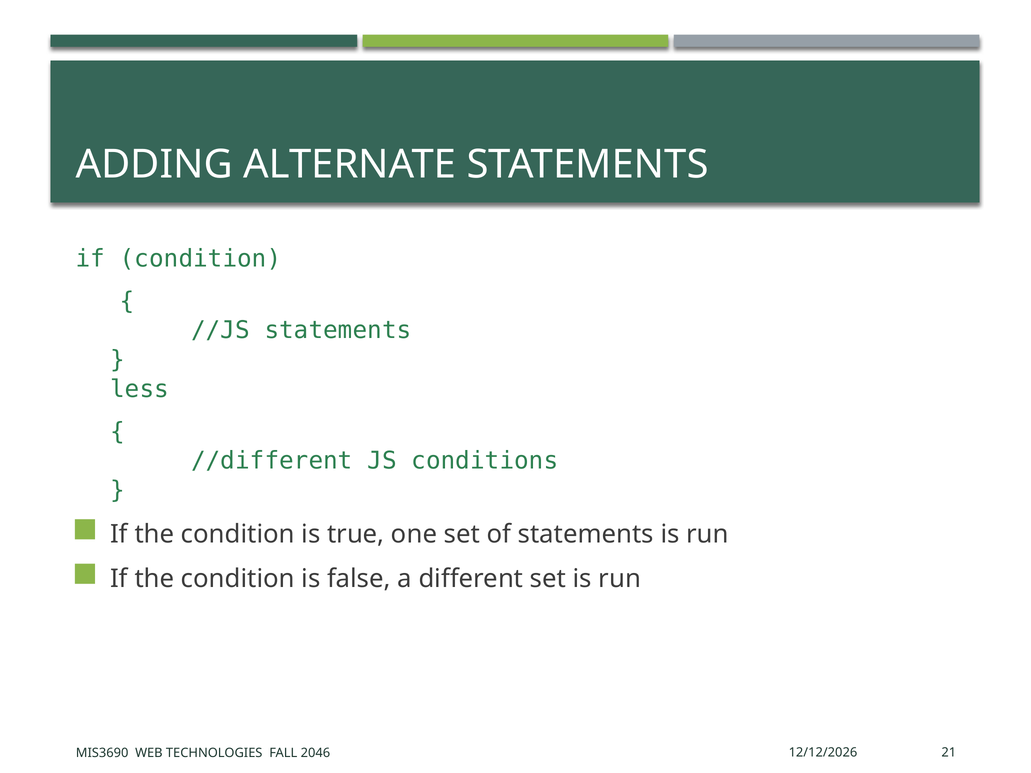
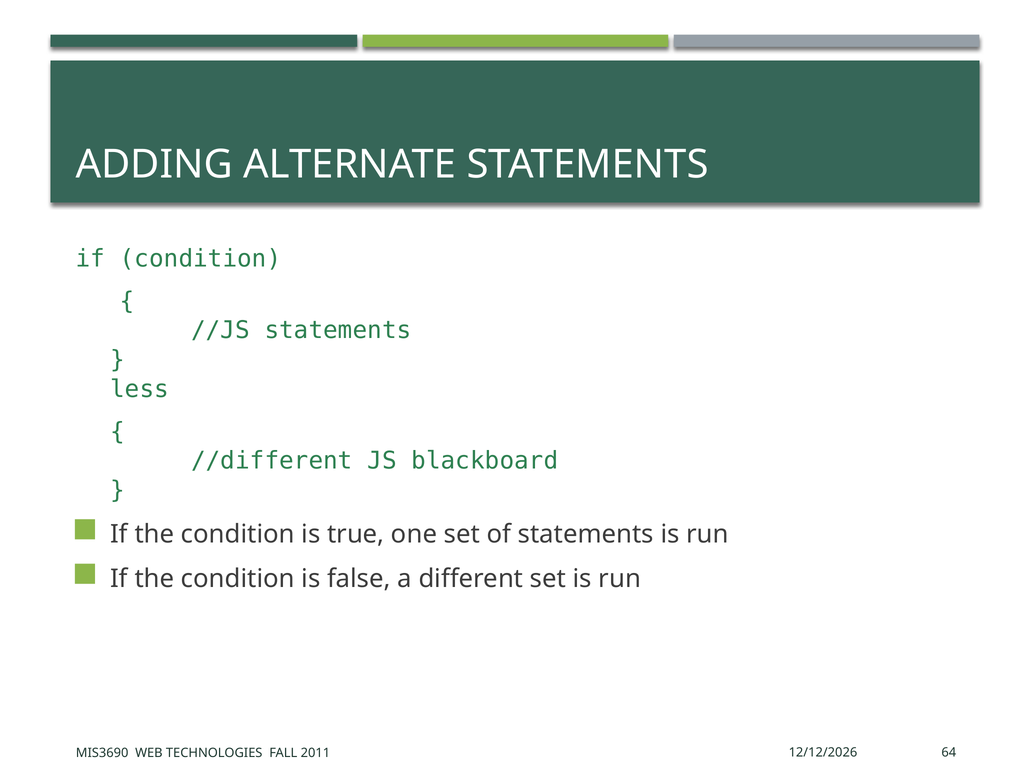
conditions: conditions -> blackboard (485, 461)
21: 21 -> 64 (949, 753)
2046: 2046 -> 2011 (315, 753)
